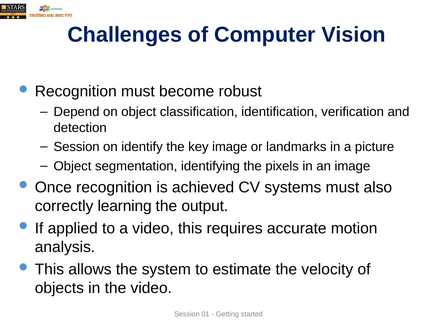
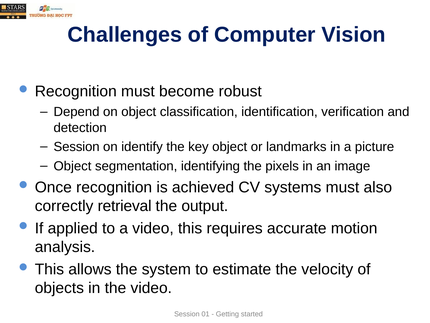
key image: image -> object (230, 147)
learning: learning -> retrieval (125, 206)
